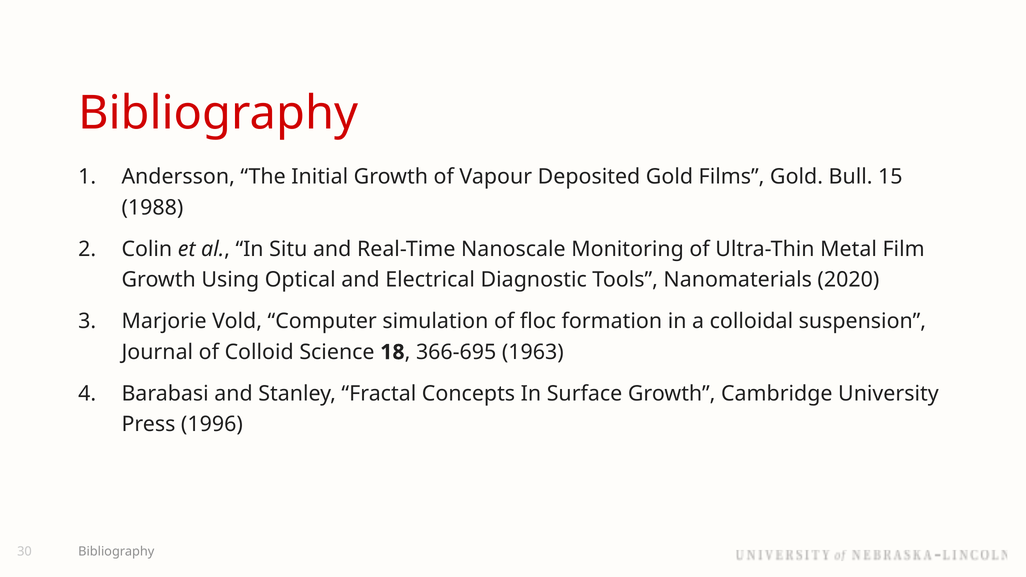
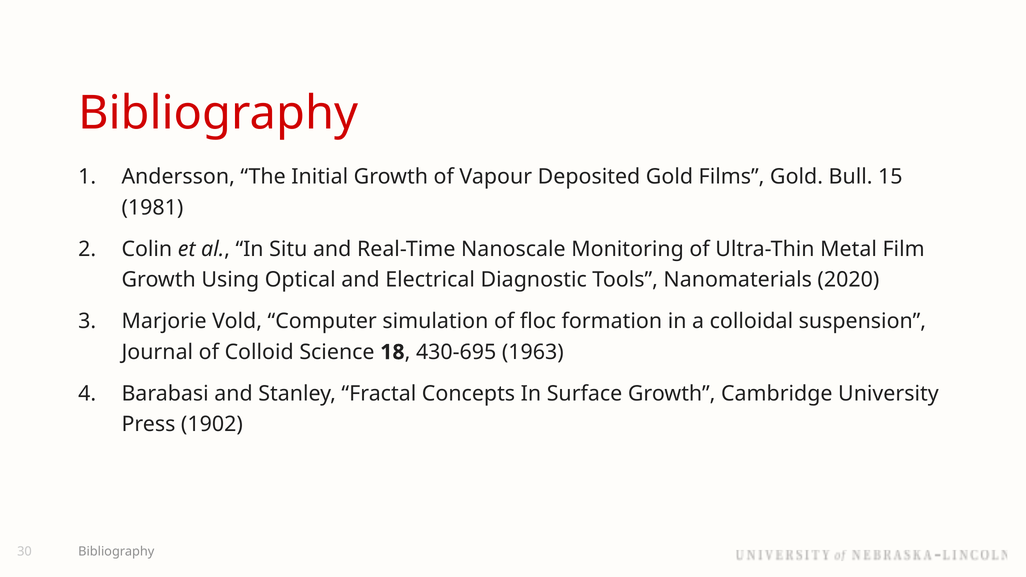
1988: 1988 -> 1981 (152, 208)
366-695: 366-695 -> 430-695 (456, 352)
1996: 1996 -> 1902 (212, 424)
